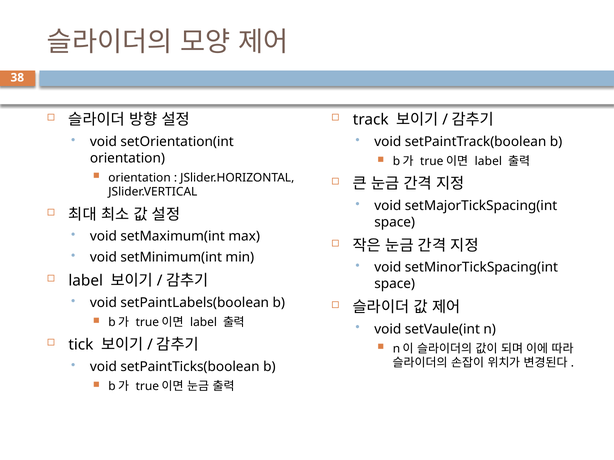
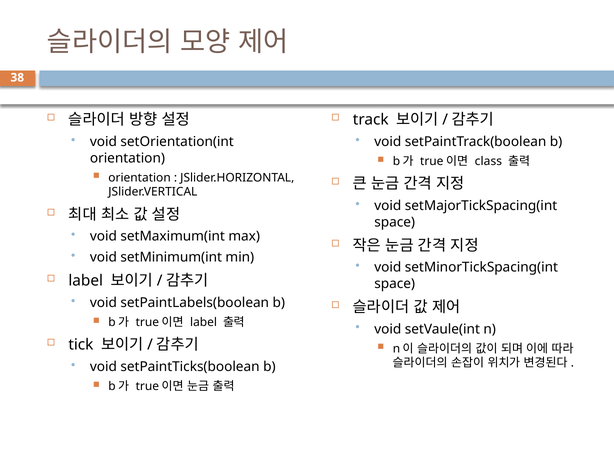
label: label -> class (488, 161)
